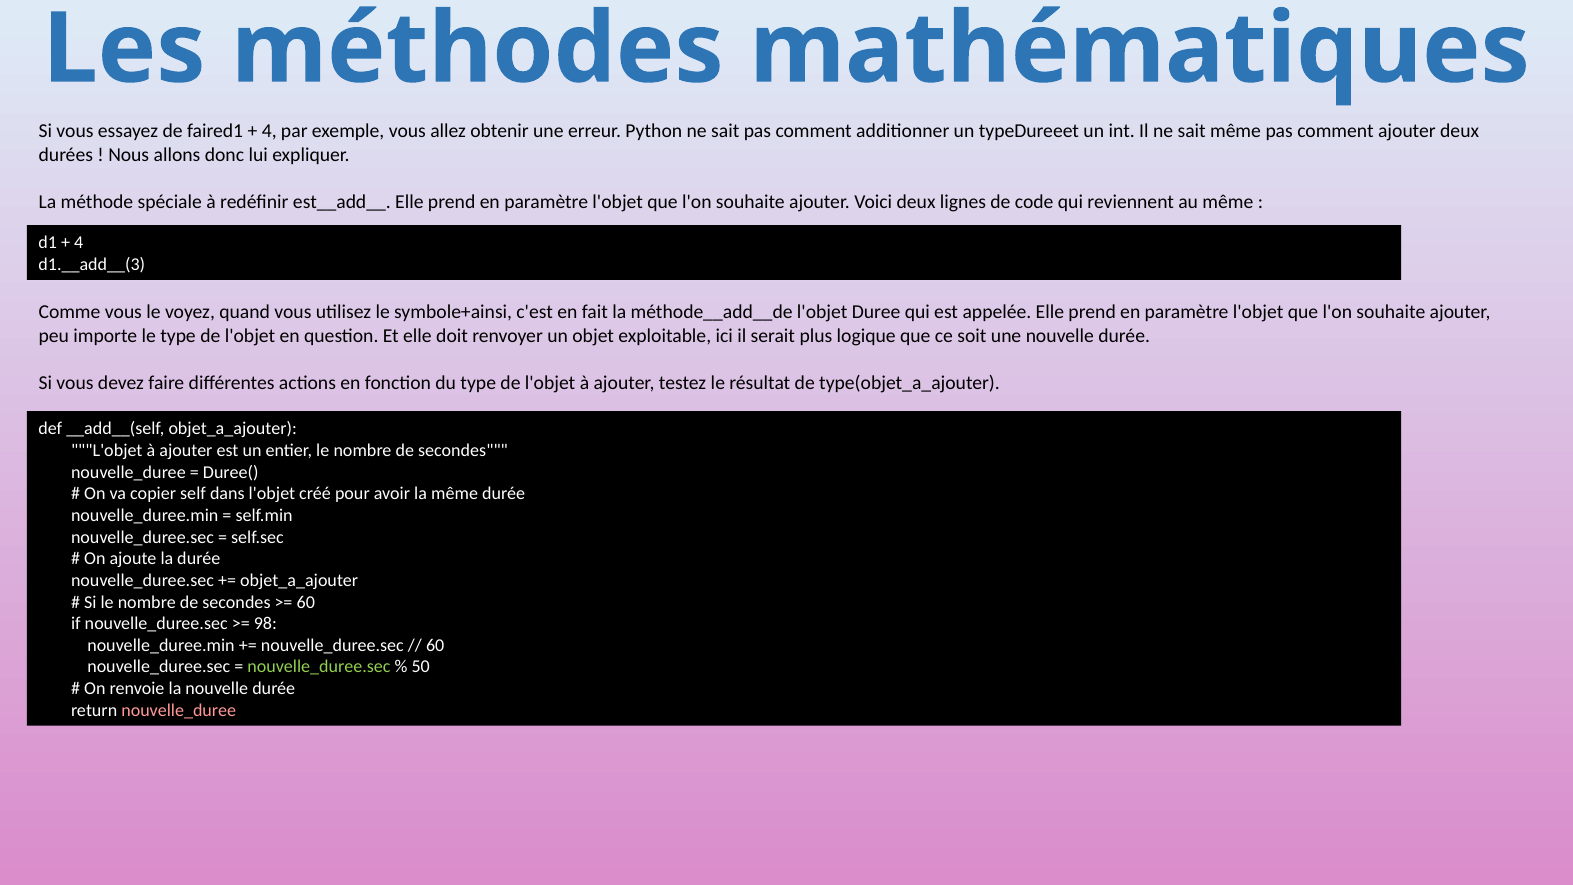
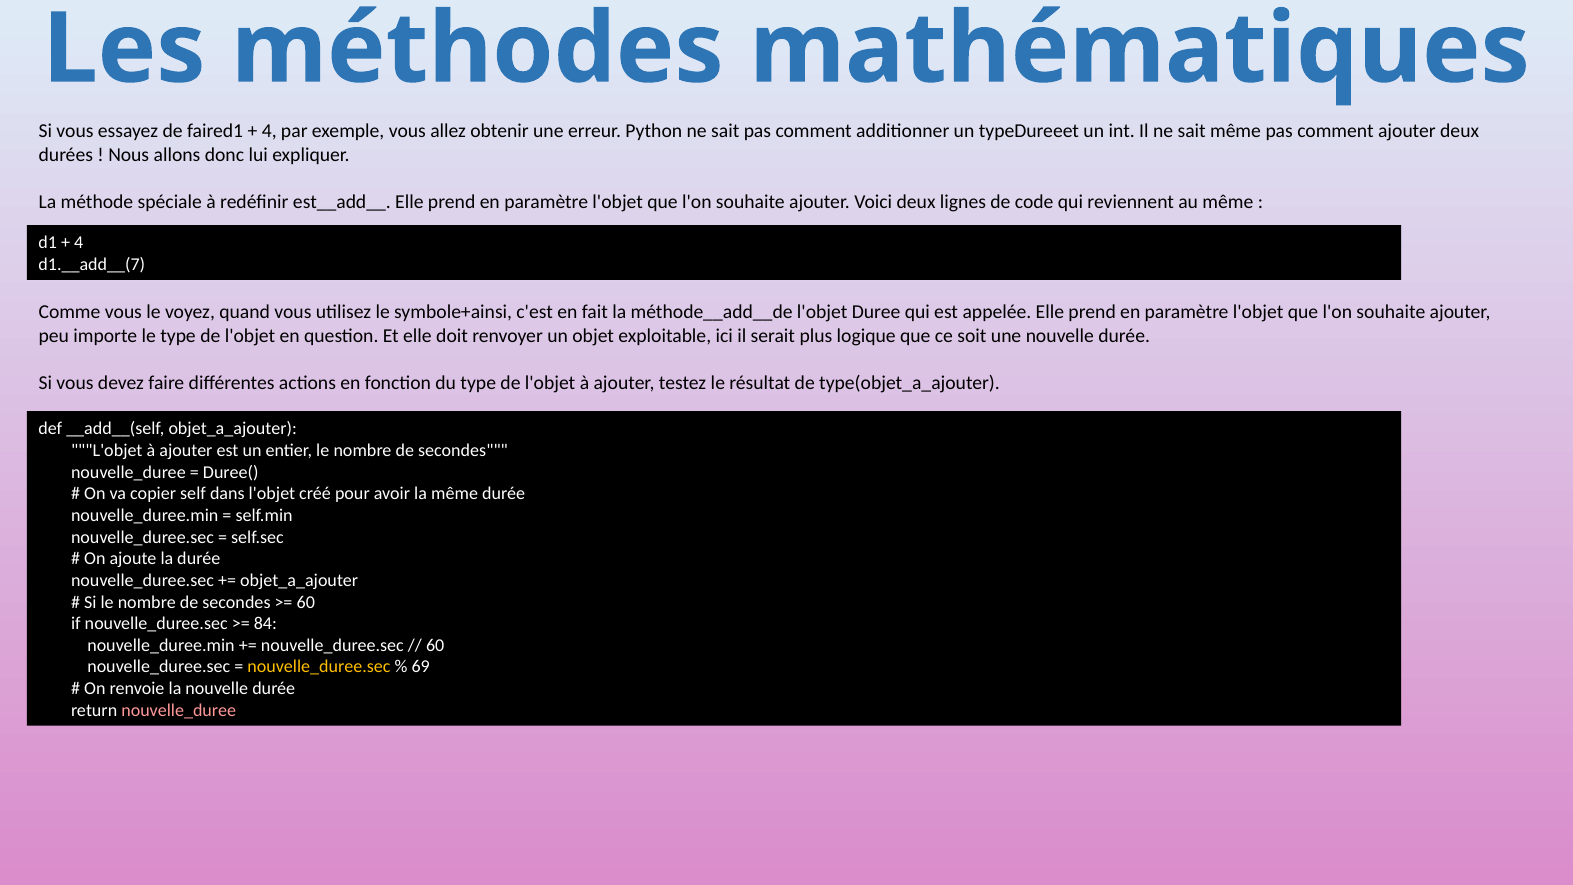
d1.__add__(3: d1.__add__(3 -> d1.__add__(7 (92, 265)
98: 98 -> 84 (265, 624)
nouvelle_duree.sec colour: light green -> yellow (319, 667)
50: 50 -> 69 (421, 667)
